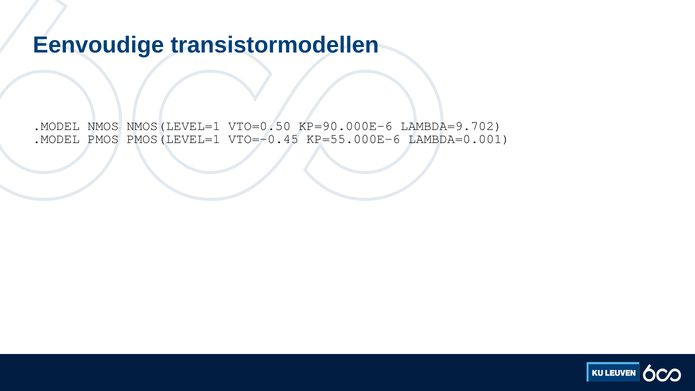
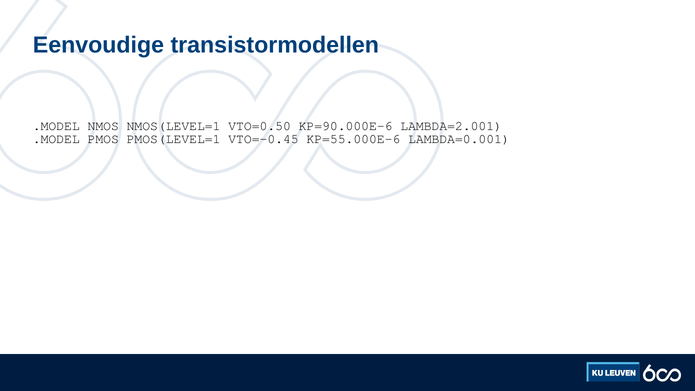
LAMBDA=9.702: LAMBDA=9.702 -> LAMBDA=2.001 (451, 126)
